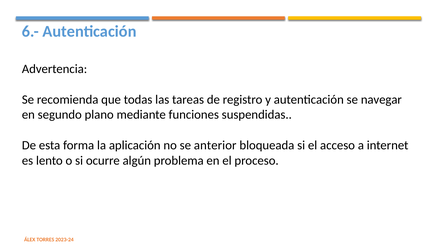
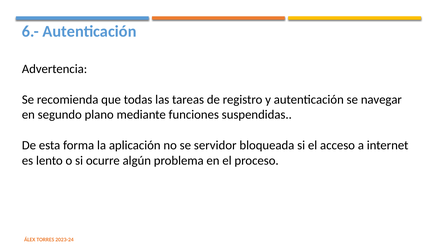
anterior: anterior -> servidor (215, 145)
